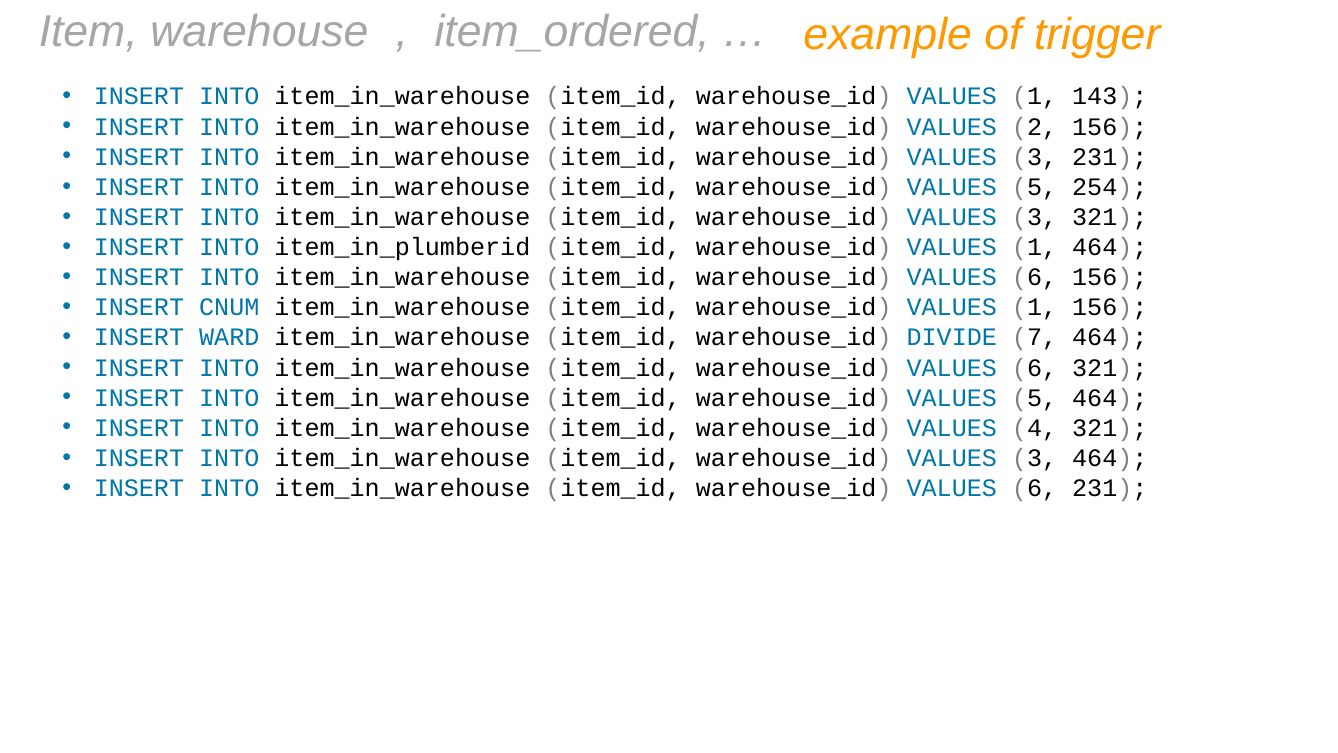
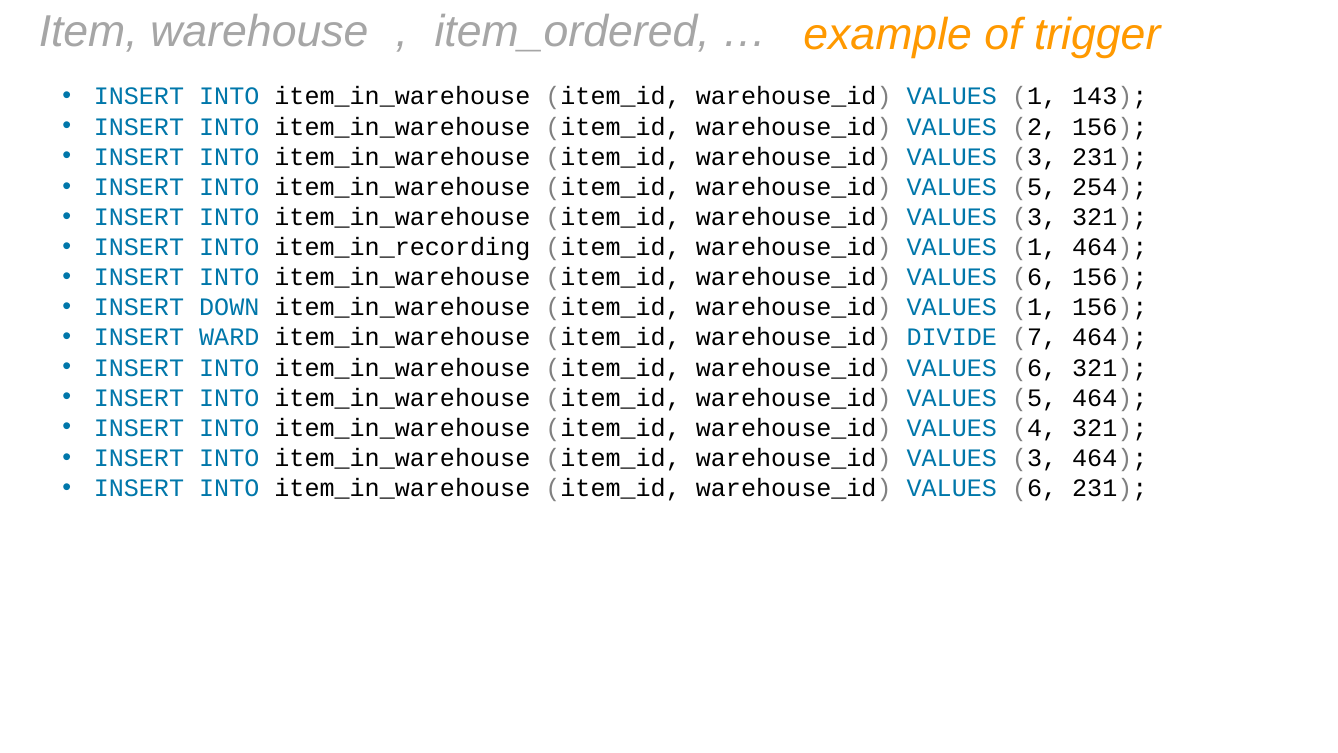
item_in_plumberid: item_in_plumberid -> item_in_recording (402, 247)
CNUM: CNUM -> DOWN (229, 307)
